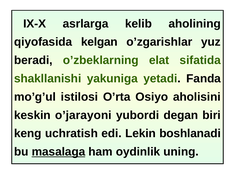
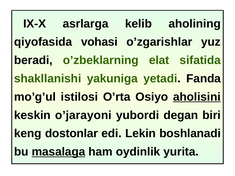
kelgan: kelgan -> vohasi (99, 42)
aholisini underline: none -> present (197, 97)
uchratish: uchratish -> dostonlar (71, 134)
uning: uning -> yurita (181, 152)
